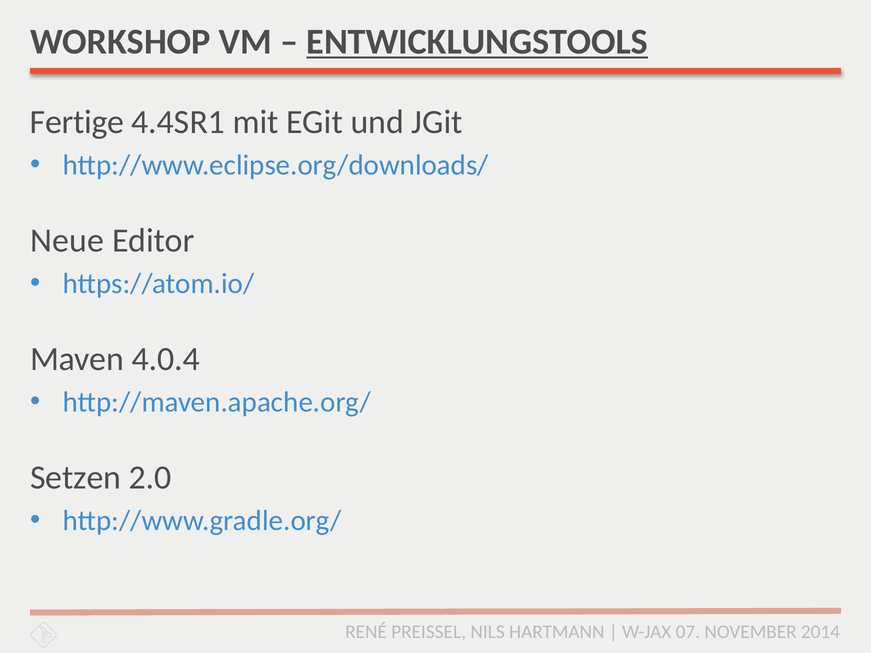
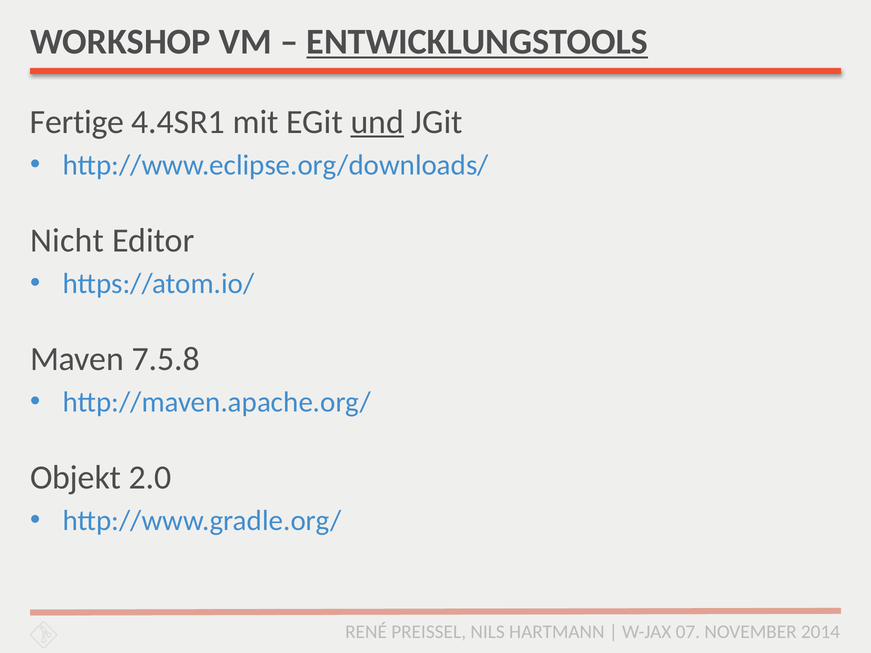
und underline: none -> present (377, 122)
Neue: Neue -> Nicht (67, 240)
4.0.4: 4.0.4 -> 7.5.8 (166, 359)
Setzen: Setzen -> Objekt (76, 478)
